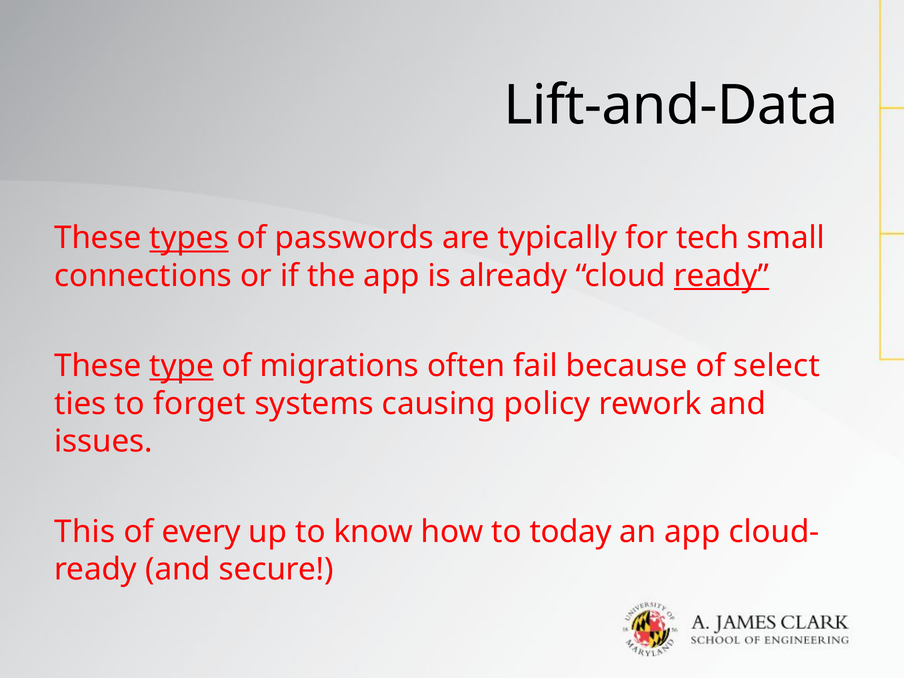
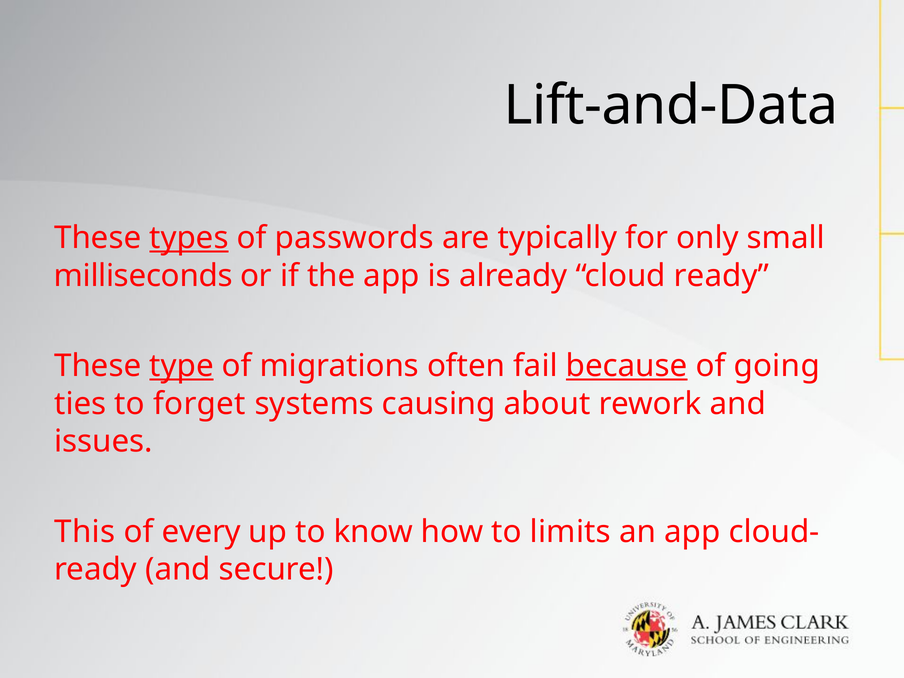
tech: tech -> only (707, 238)
connections: connections -> milliseconds (143, 276)
ready underline: present -> none (721, 276)
because underline: none -> present (627, 366)
select: select -> going (777, 366)
policy: policy -> about (547, 404)
today: today -> limits (570, 532)
